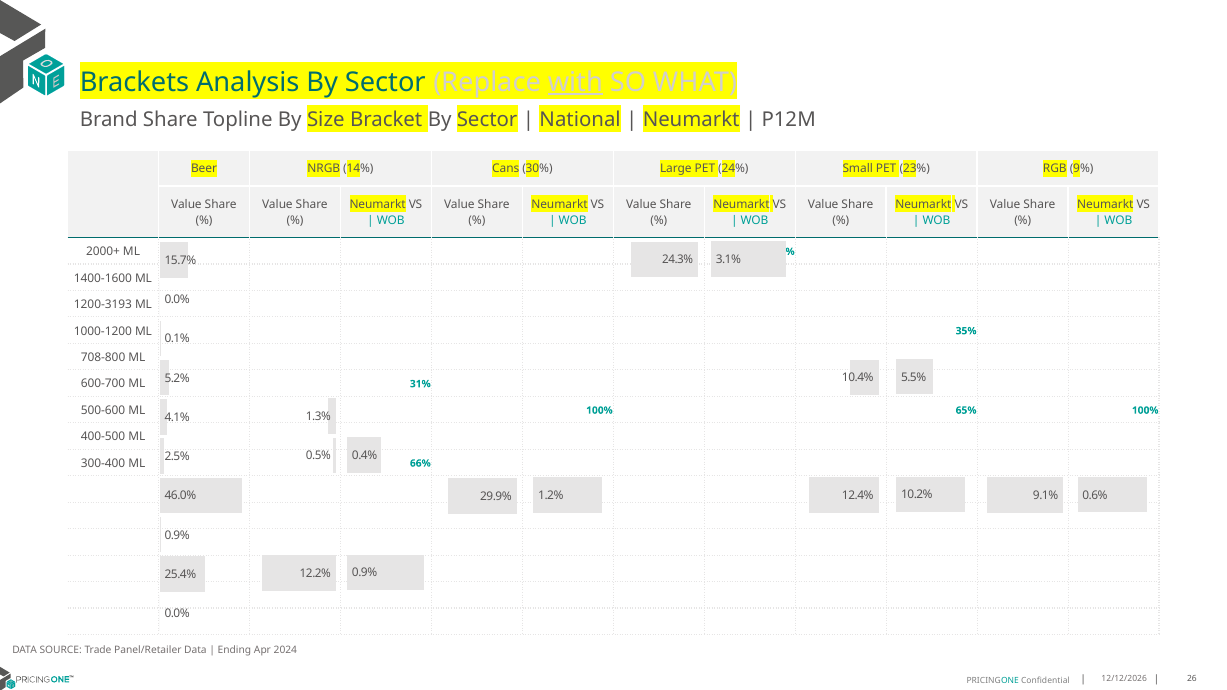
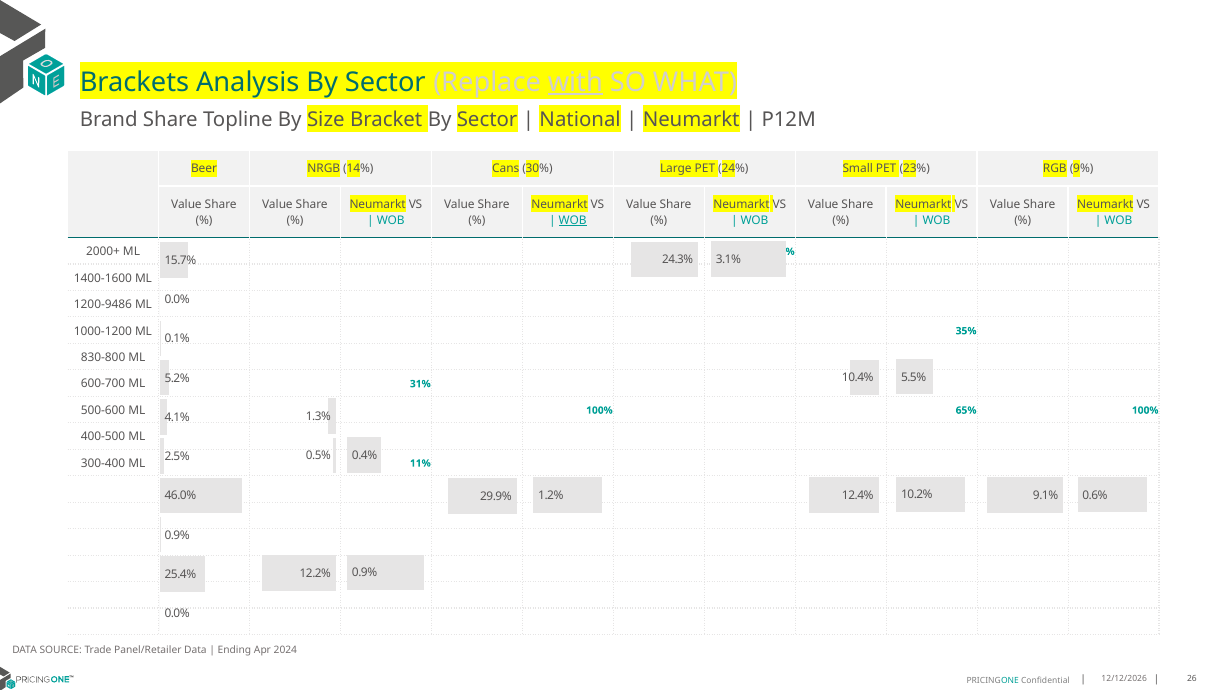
WOB underline: none -> present (573, 221)
1200-3193: 1200-3193 -> 1200-9486 (103, 305)
708-800: 708-800 -> 830-800 (103, 358)
66%: 66% -> 11% (420, 463)
